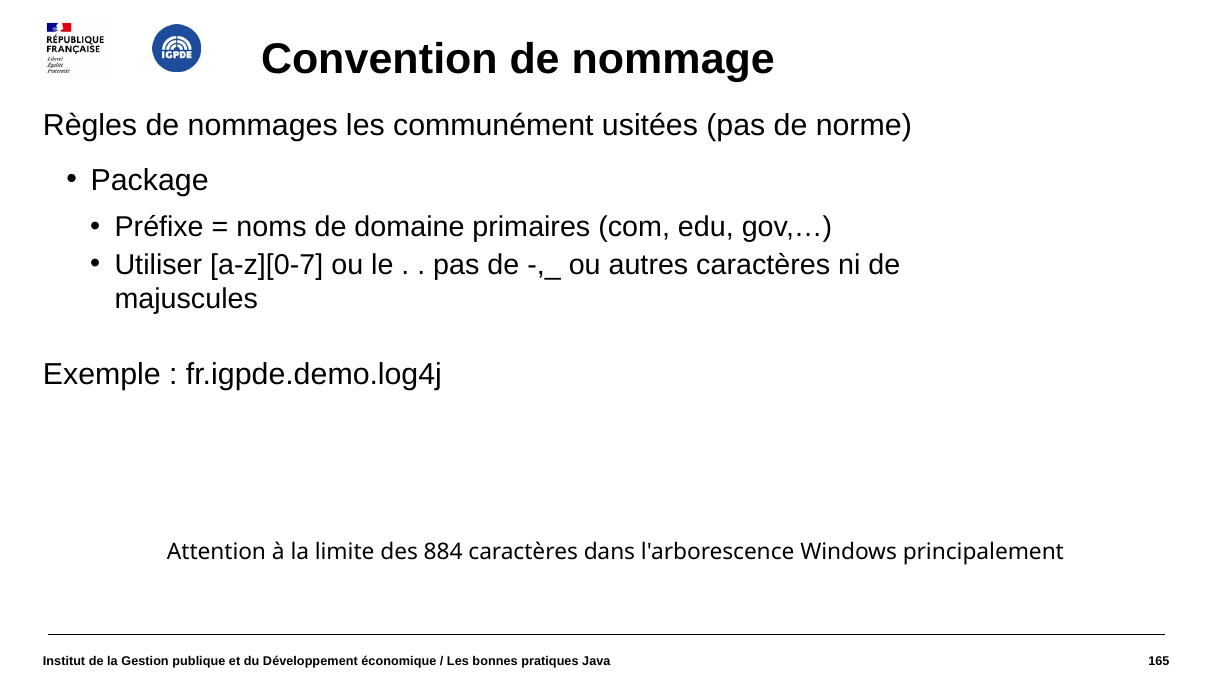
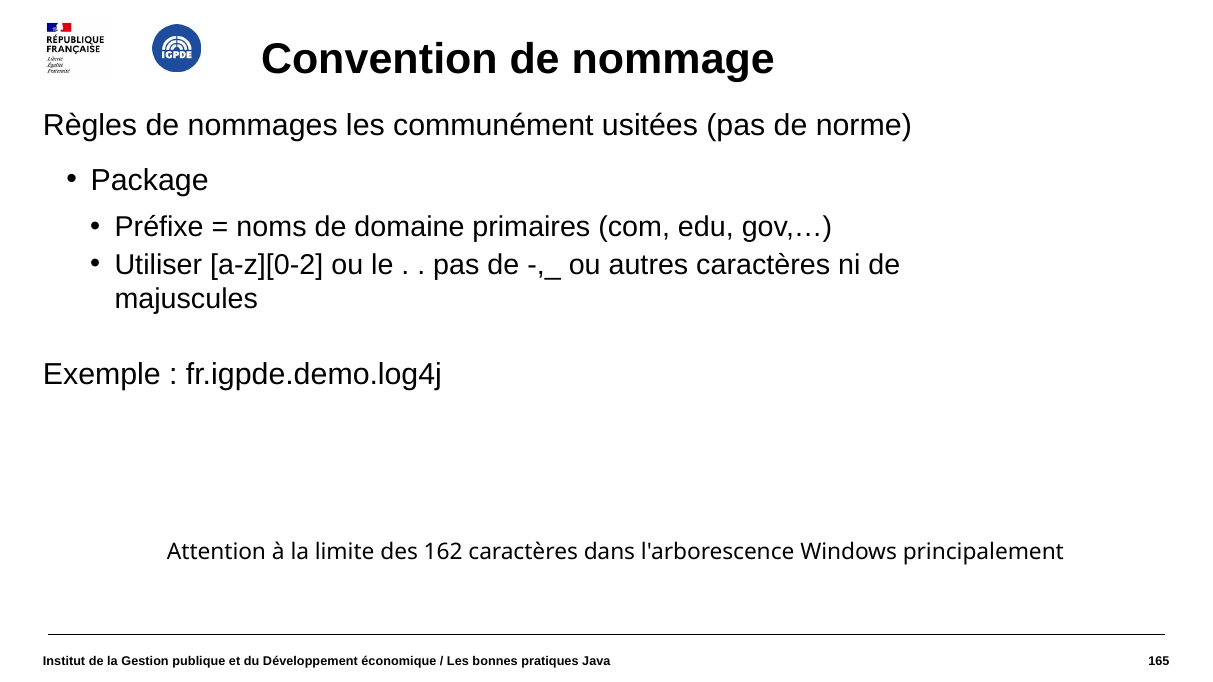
a-z][0-7: a-z][0-7 -> a-z][0-2 (267, 265)
884: 884 -> 162 (443, 552)
